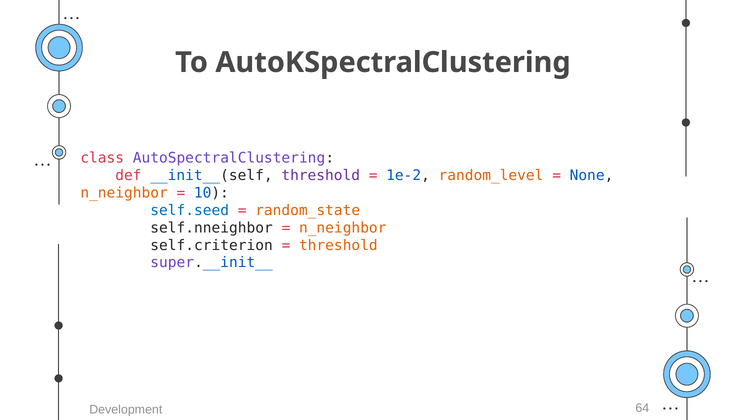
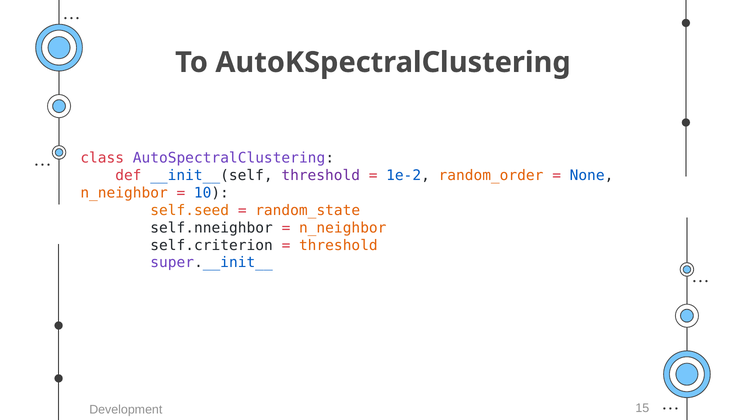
random_level: random_level -> random_order (491, 175)
self.seed colour: blue -> orange (190, 210)
64: 64 -> 15 (642, 408)
